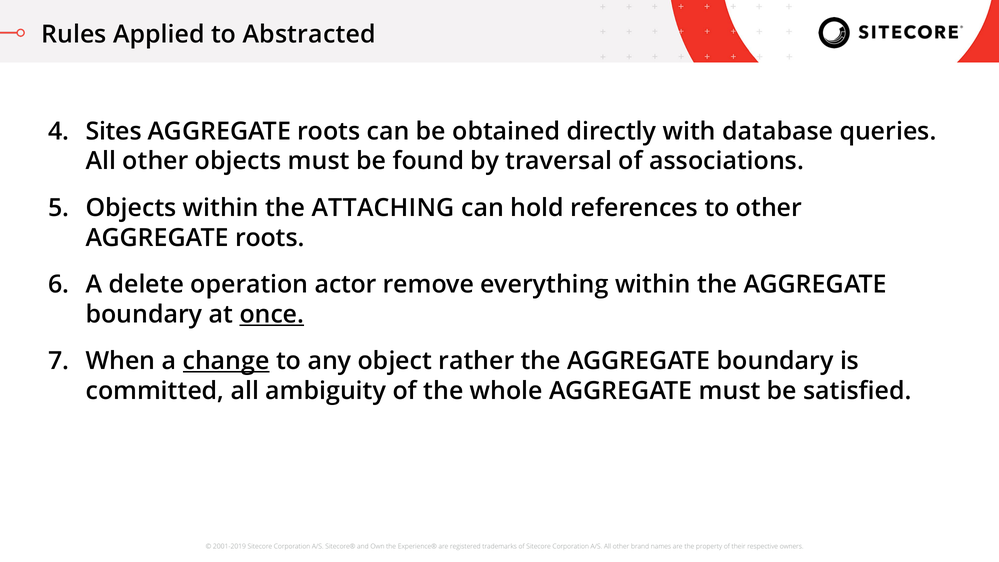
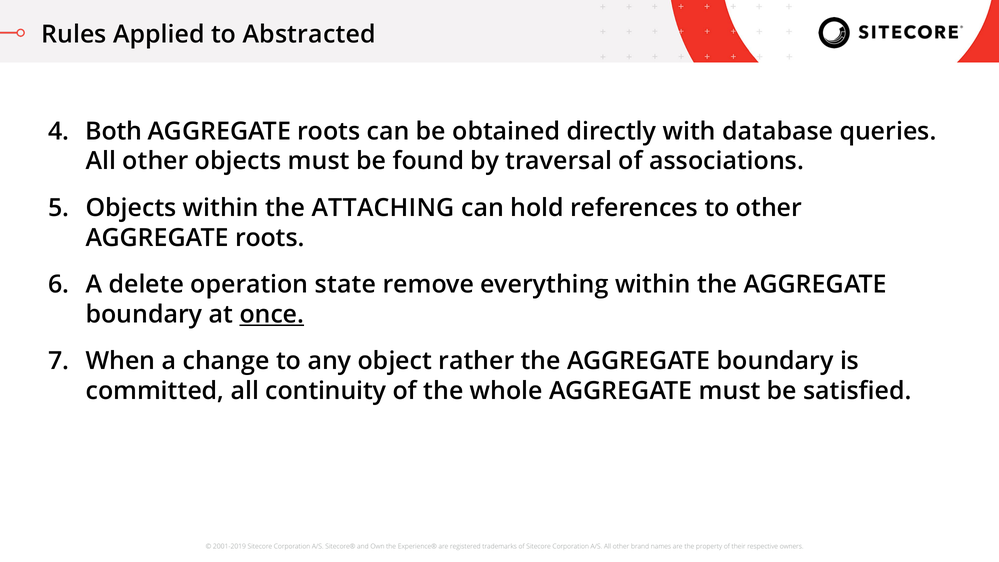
Sites: Sites -> Both (114, 131)
actor: actor -> state (346, 284)
change underline: present -> none (226, 361)
ambiguity: ambiguity -> continuity (326, 391)
